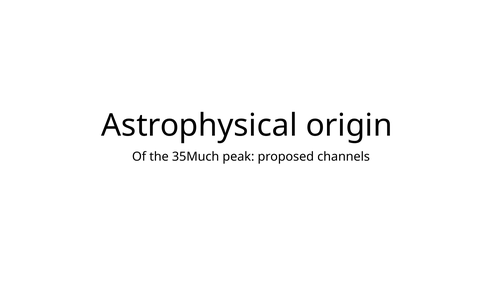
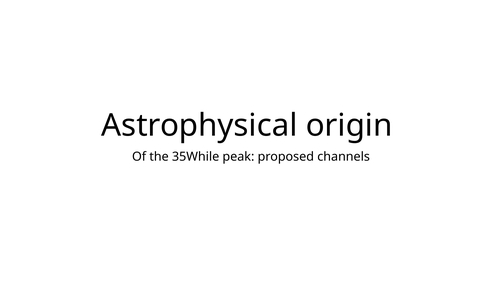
35Much: 35Much -> 35While (196, 157)
